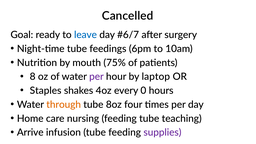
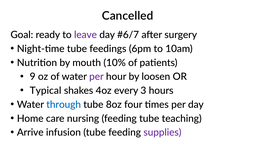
leave colour: blue -> purple (85, 35)
75%: 75% -> 10% (115, 63)
8: 8 -> 9 (33, 77)
laptop: laptop -> loosen (156, 77)
Staples: Staples -> Typical (46, 91)
0: 0 -> 3 (143, 91)
through colour: orange -> blue (64, 105)
